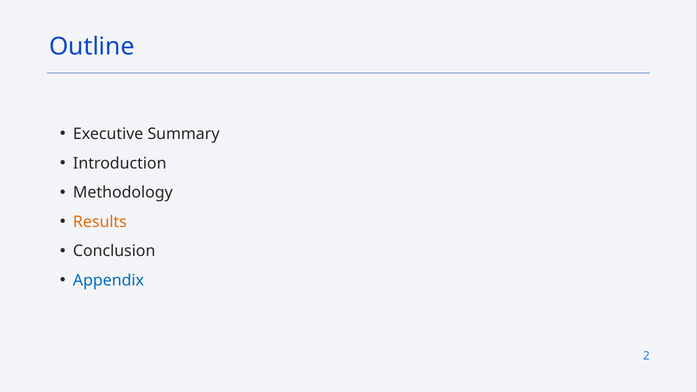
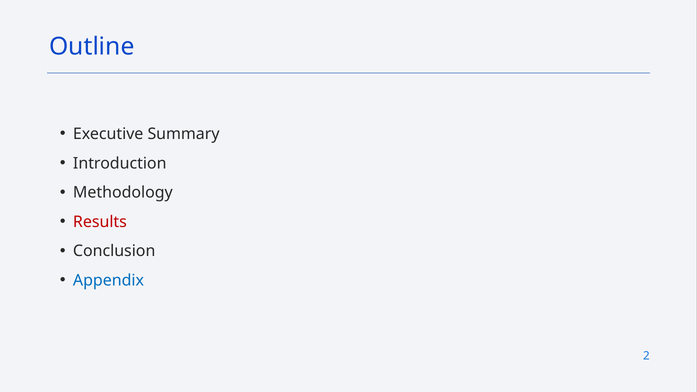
Results colour: orange -> red (100, 222)
